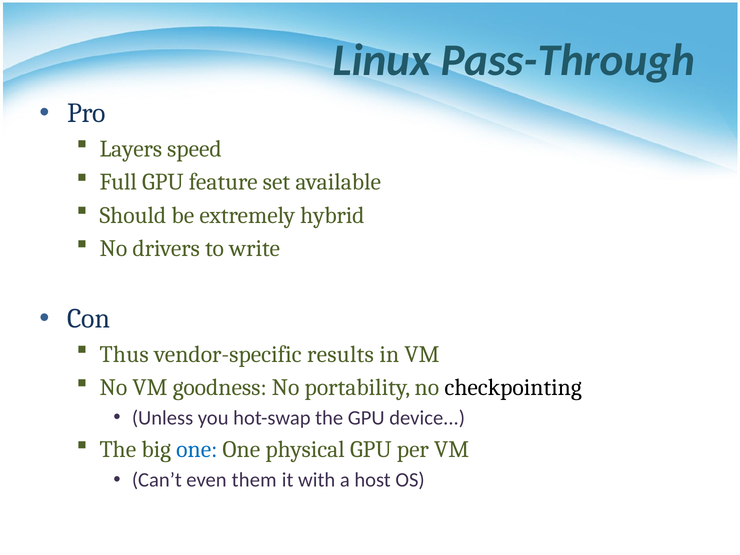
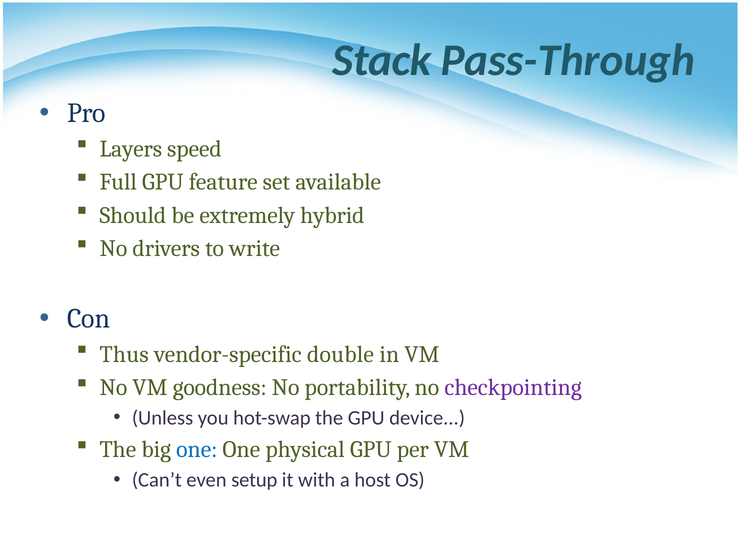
Linux: Linux -> Stack (382, 61)
results: results -> double (340, 354)
checkpointing colour: black -> purple (513, 388)
them: them -> setup (254, 480)
